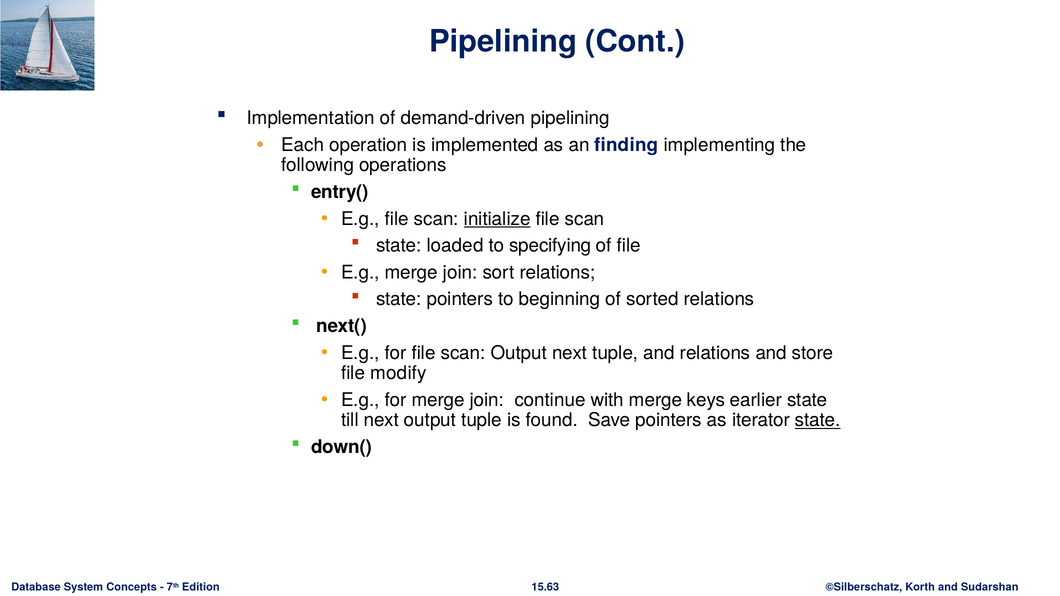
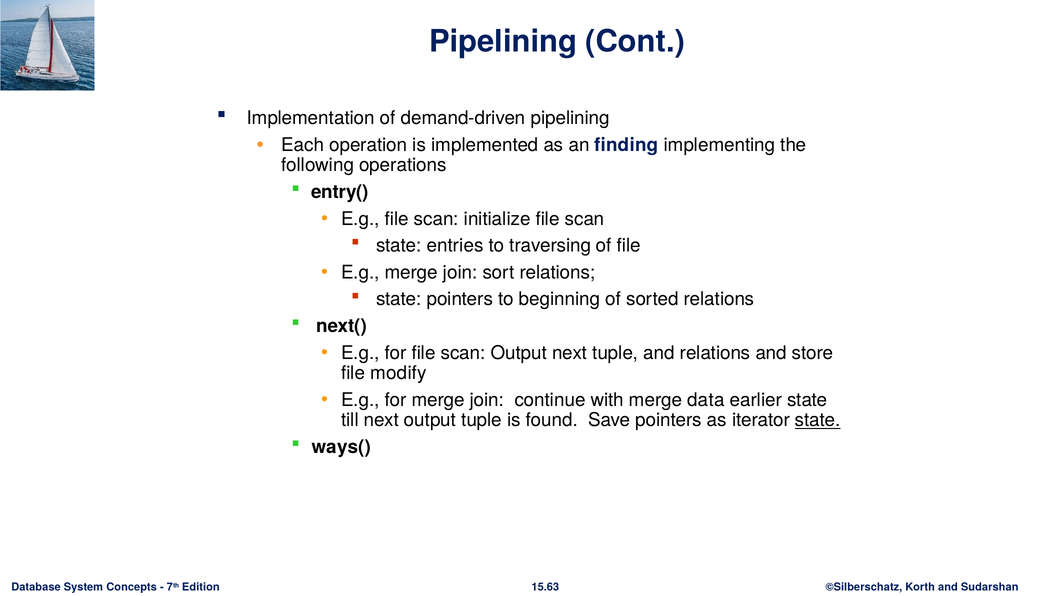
initialize underline: present -> none (497, 219)
loaded: loaded -> entries (455, 246)
specifying: specifying -> traversing (550, 246)
keys: keys -> data (706, 400)
down(: down( -> ways( (341, 447)
